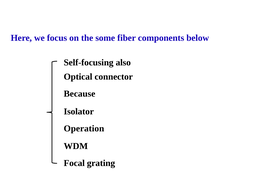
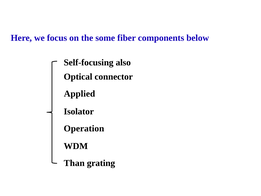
Because: Because -> Applied (79, 94)
Focal: Focal -> Than (74, 163)
